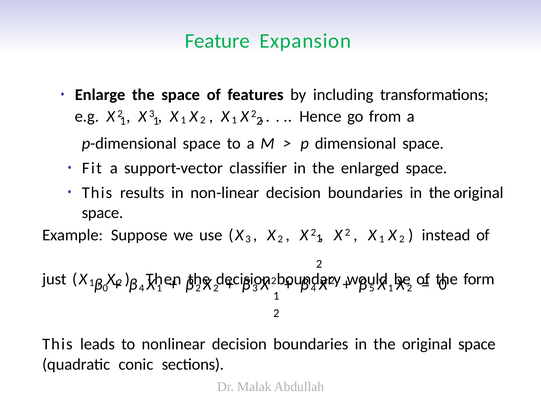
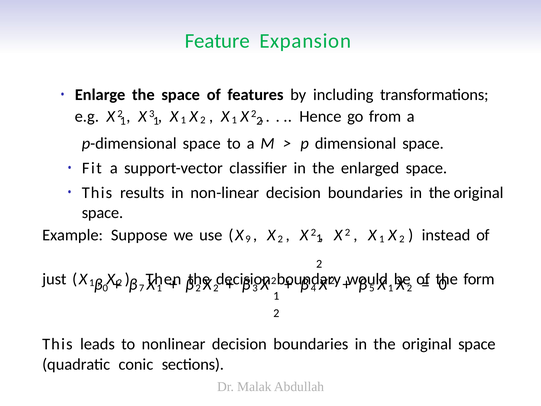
3: 3 -> 9 (248, 239)
4: 4 -> 7 (142, 288)
